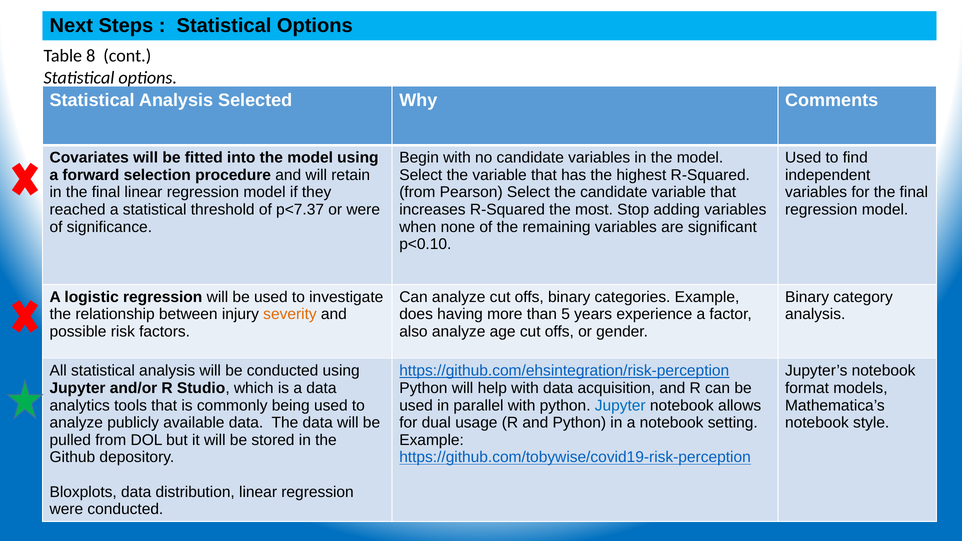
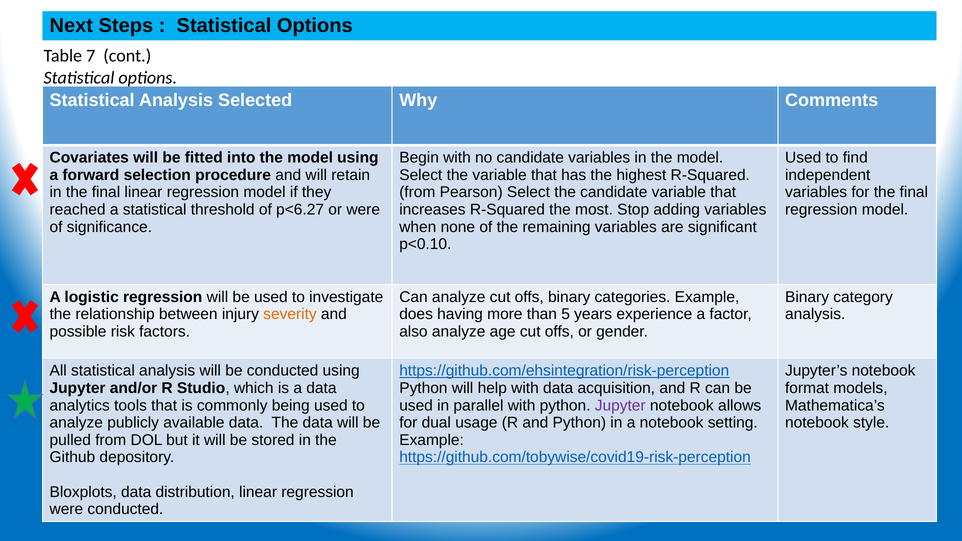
8: 8 -> 7 (91, 56)
p<7.37: p<7.37 -> p<6.27 (300, 210)
Jupyter colour: blue -> purple (620, 405)
